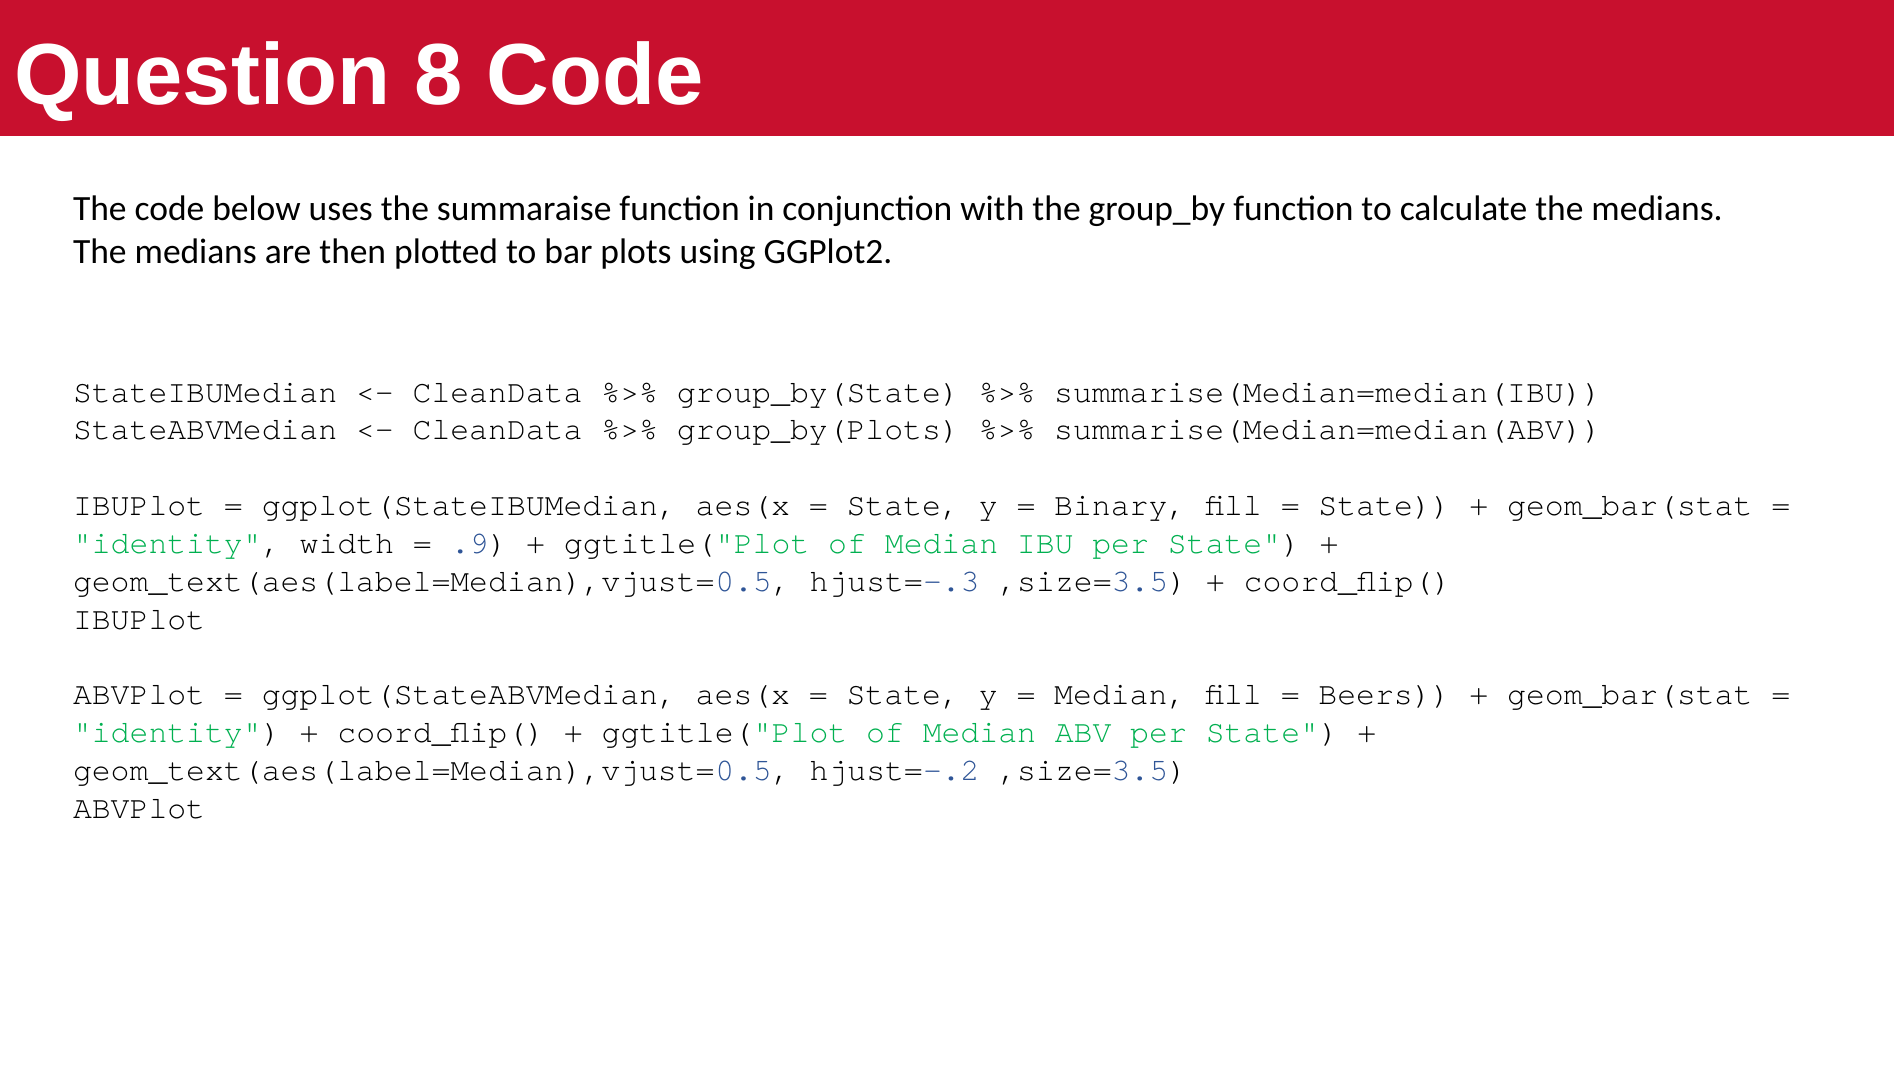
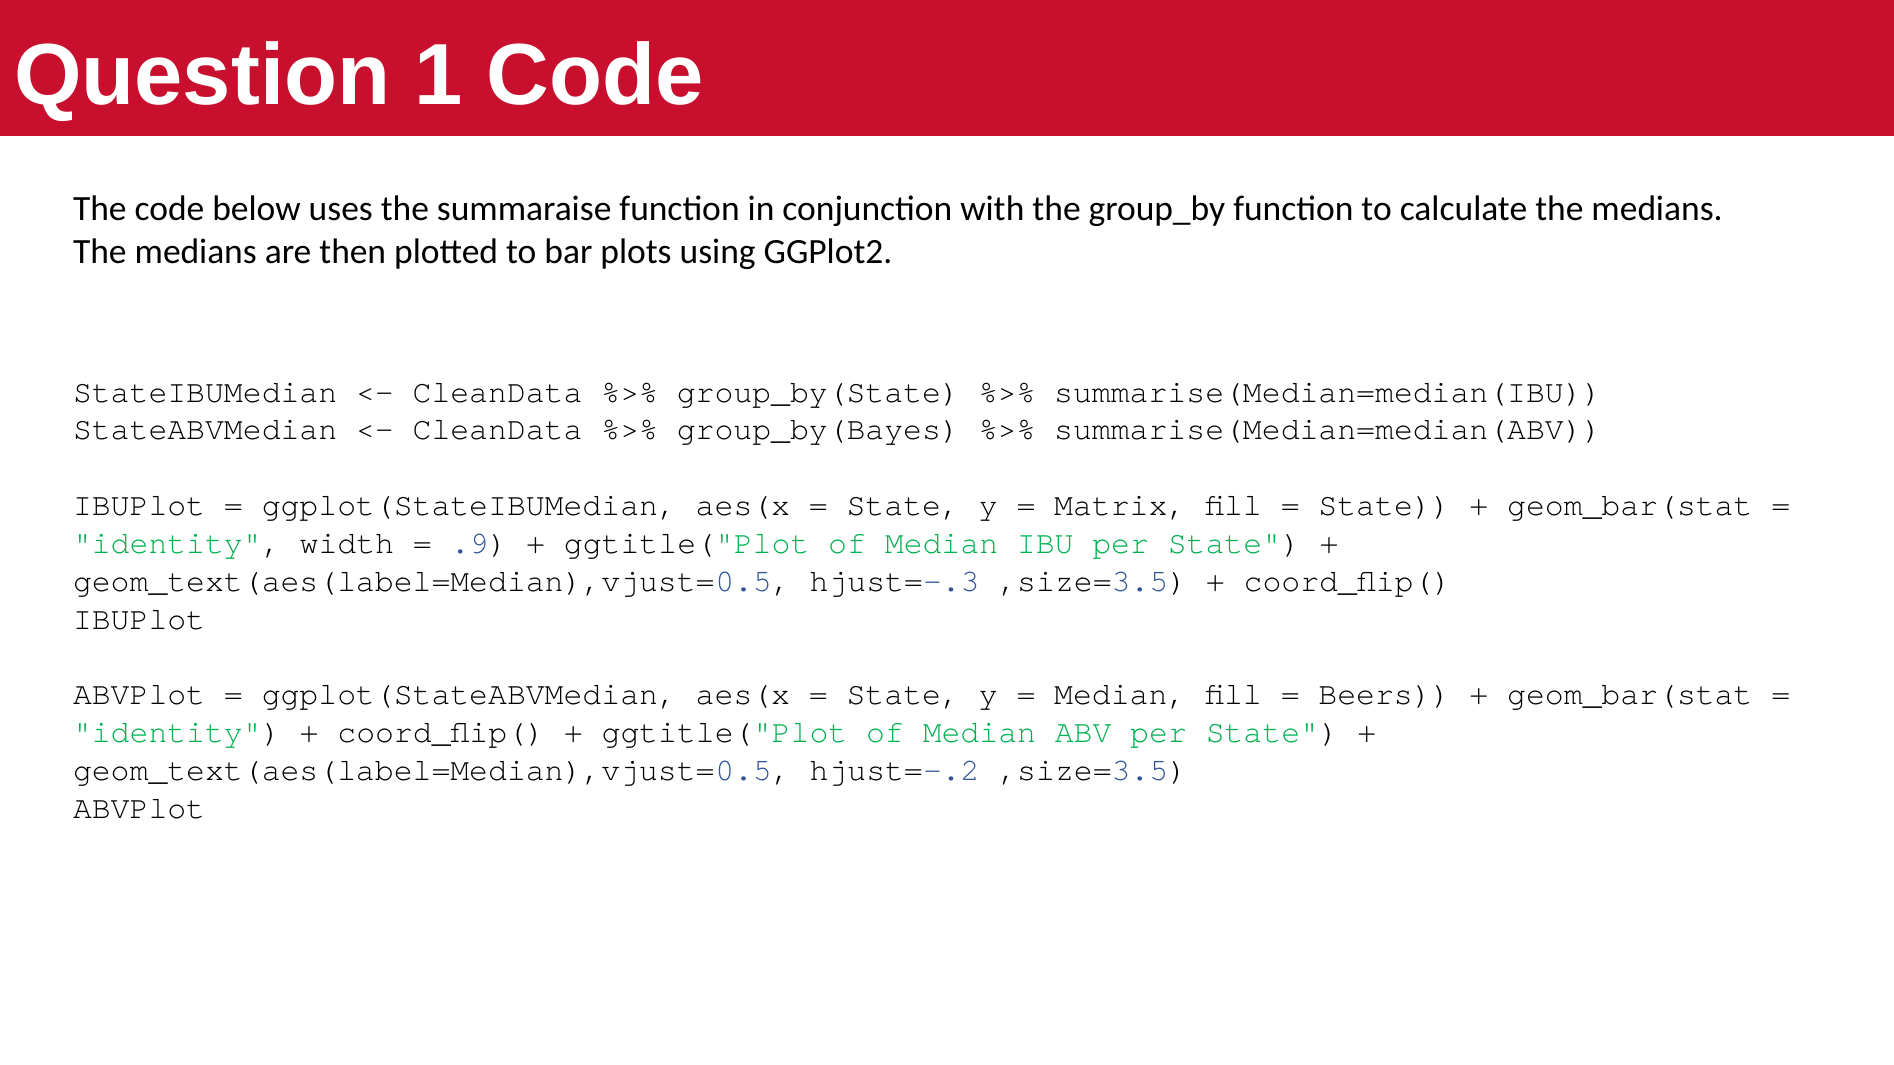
8: 8 -> 1 (438, 76)
group_by(Plots: group_by(Plots -> group_by(Bayes (818, 430)
Binary: Binary -> Matrix (1120, 505)
